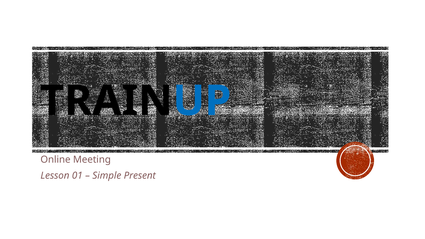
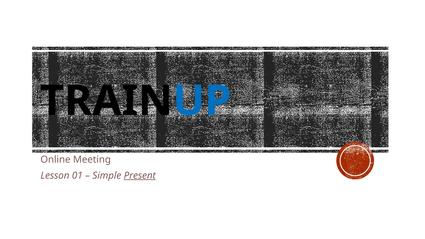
Present underline: none -> present (140, 176)
